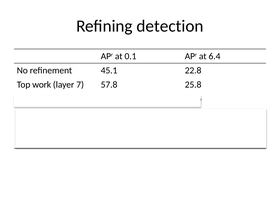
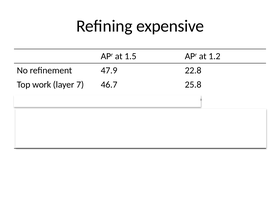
detection: detection -> expensive (170, 26)
0.1: 0.1 -> 1.5 (131, 56)
6.4: 6.4 -> 1.2 (215, 56)
45.1: 45.1 -> 47.9 (109, 70)
57.8: 57.8 -> 46.7 (109, 85)
